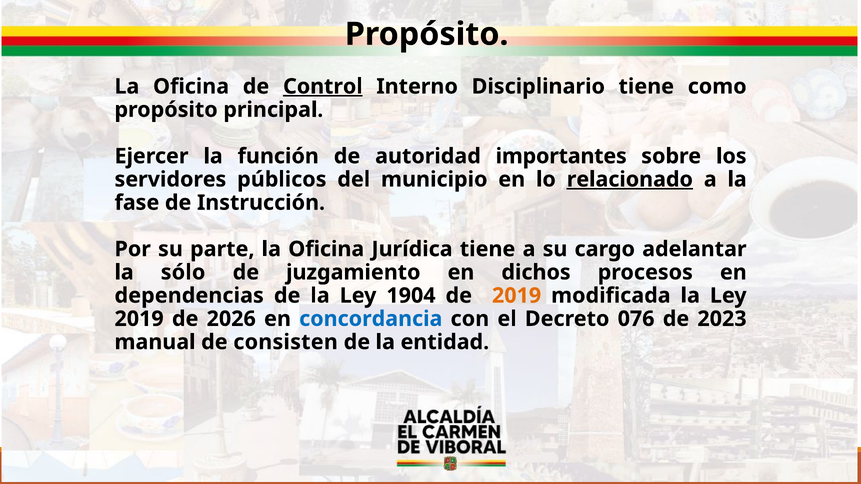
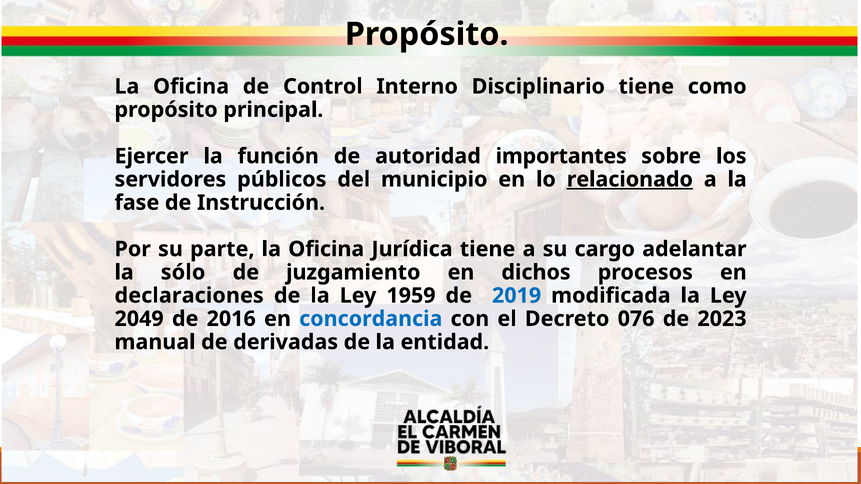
Control underline: present -> none (323, 87)
dependencias: dependencias -> declaraciones (189, 296)
1904: 1904 -> 1959 (411, 296)
2019 colour: orange -> blue (517, 296)
2019: 2019 -> 2049 (139, 319)
2026: 2026 -> 2016 (231, 319)
consisten: consisten -> derivadas (286, 342)
